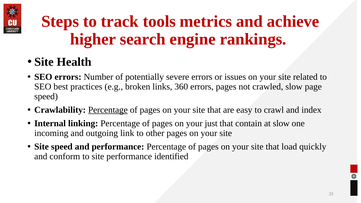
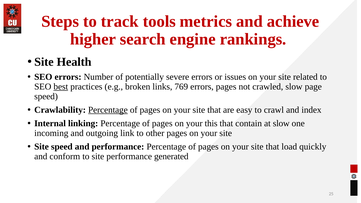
best underline: none -> present (61, 87)
360: 360 -> 769 (181, 87)
just: just -> this (211, 123)
identified: identified -> generated (171, 156)
